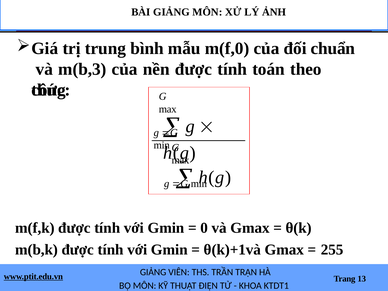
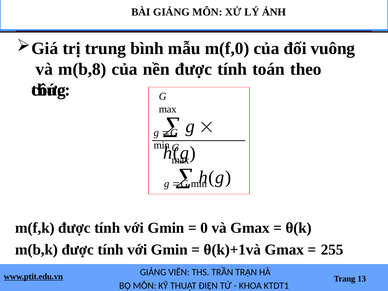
chuẩn: chuẩn -> vuông (333, 49)
m(b,3: m(b,3 -> m(b,8 (82, 69)
